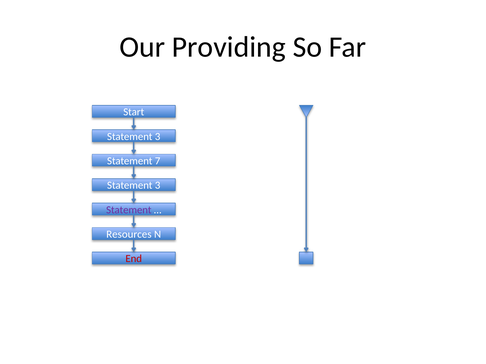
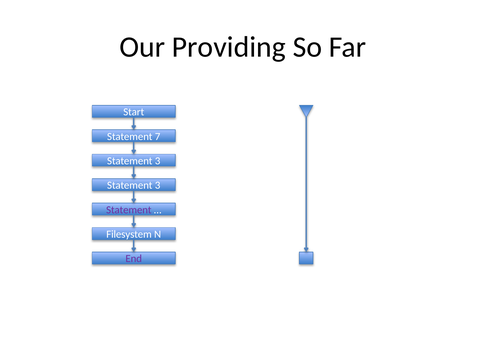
3: 3 -> 7 (158, 137)
7: 7 -> 3 (158, 161)
Resources: Resources -> Filesystem (129, 235)
End colour: red -> purple (134, 259)
